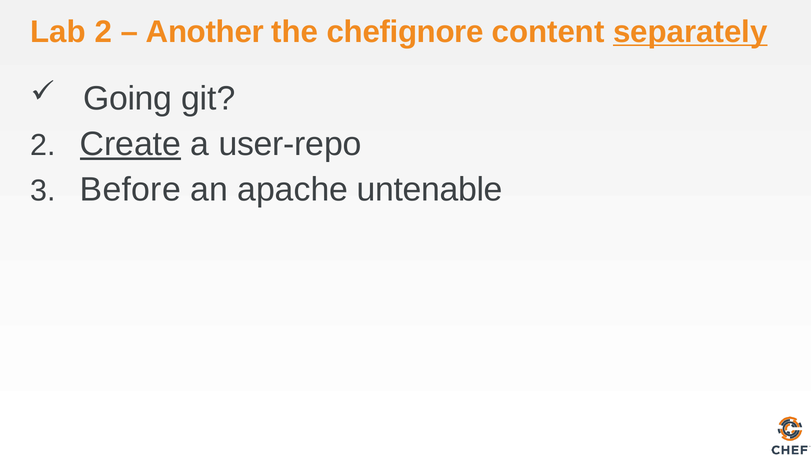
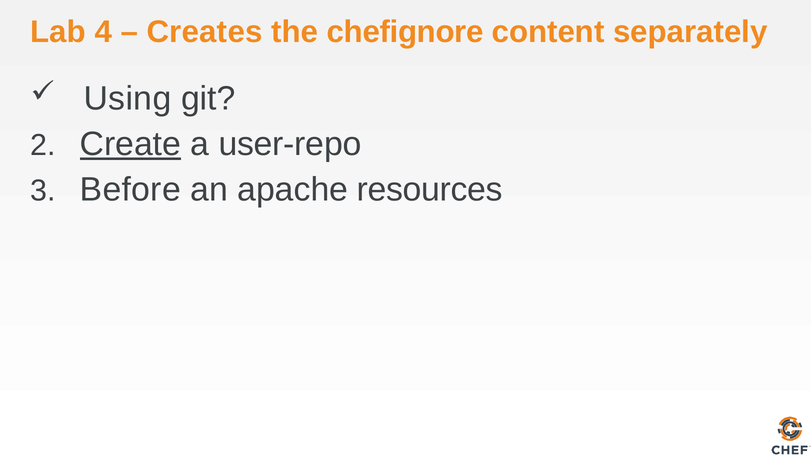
Lab 2: 2 -> 4 (103, 32)
Another: Another -> Creates (205, 32)
separately underline: present -> none (690, 32)
Going: Going -> Using (127, 99)
untenable: untenable -> resources (430, 190)
